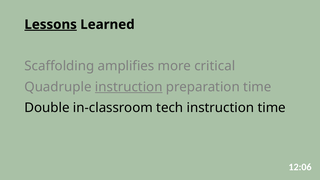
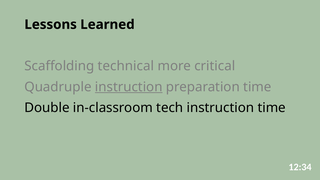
Lessons underline: present -> none (51, 25)
amplifies: amplifies -> technical (126, 66)
12:06: 12:06 -> 12:34 (300, 167)
